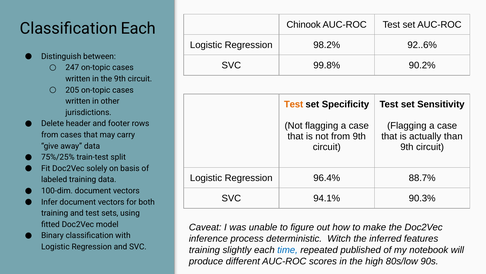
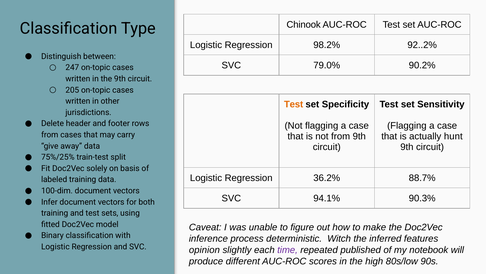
Classification Each: Each -> Type (138, 29)
92..6%: 92..6% -> 92..2% (422, 45)
99.8%: 99.8% -> 79.0% (327, 65)
than: than -> hunt (453, 136)
96.4%: 96.4% -> 36.2% (327, 178)
training: training -> opinion (204, 250)
time colour: blue -> purple (288, 250)
